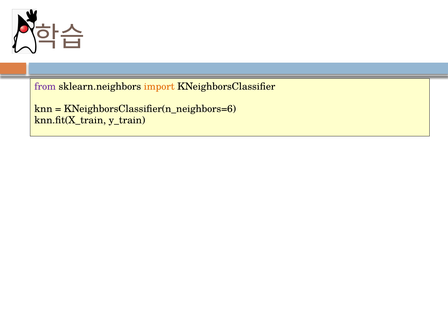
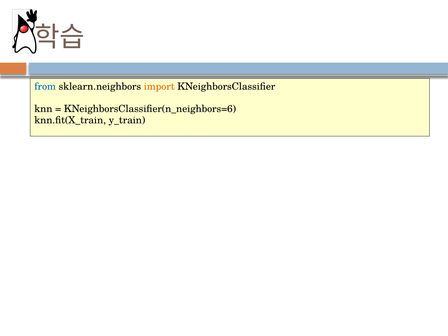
from colour: purple -> blue (45, 87)
